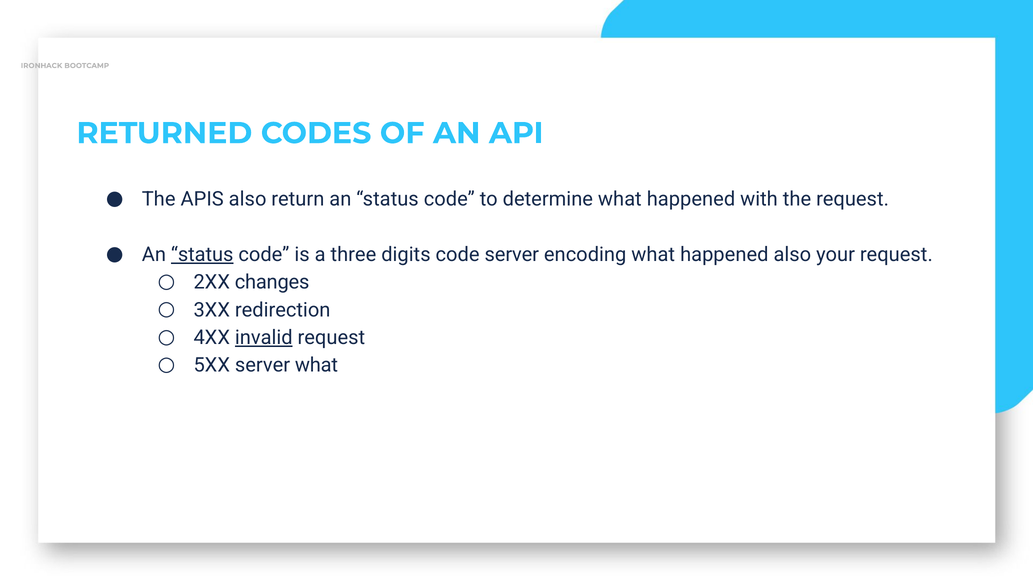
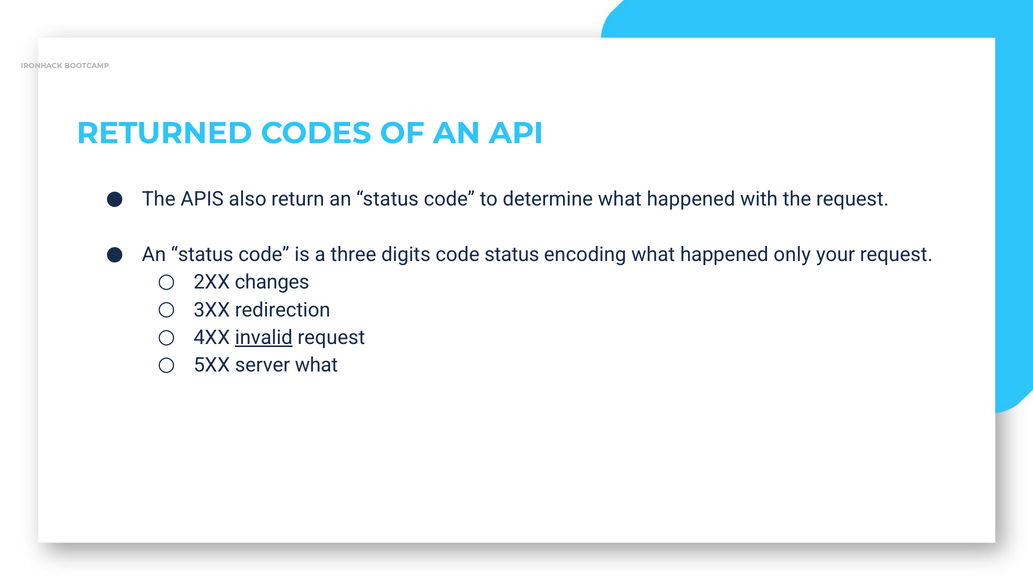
status underline: present -> none (202, 255)
code server: server -> status (512, 255)
happened also: also -> only (792, 255)
